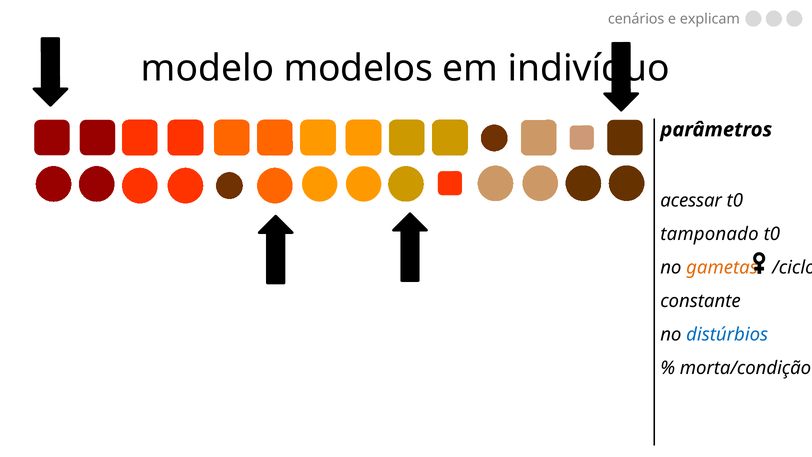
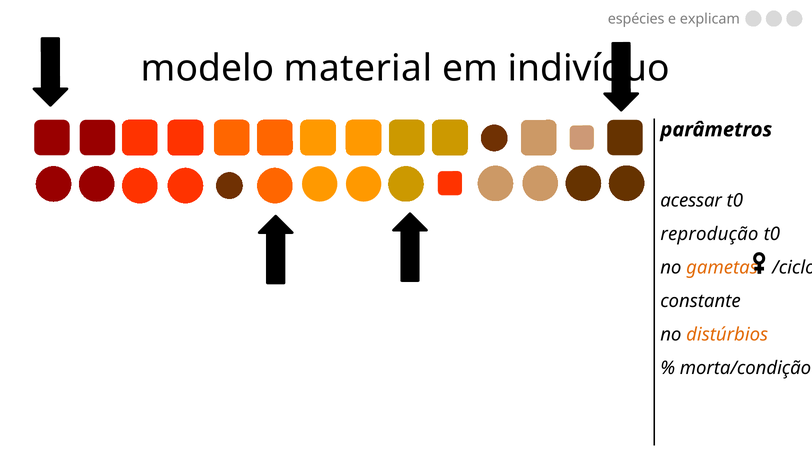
cenários: cenários -> espécies (636, 19)
modelos: modelos -> material (358, 68)
tamponado: tamponado -> reprodução (709, 234)
distúrbios colour: blue -> orange (727, 334)
